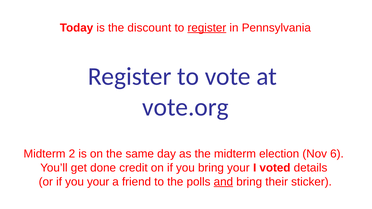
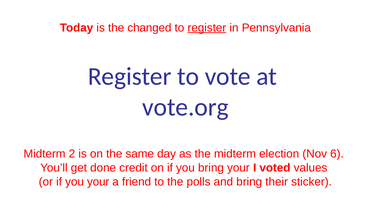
discount: discount -> changed (149, 28)
details: details -> values (311, 168)
and underline: present -> none (223, 182)
